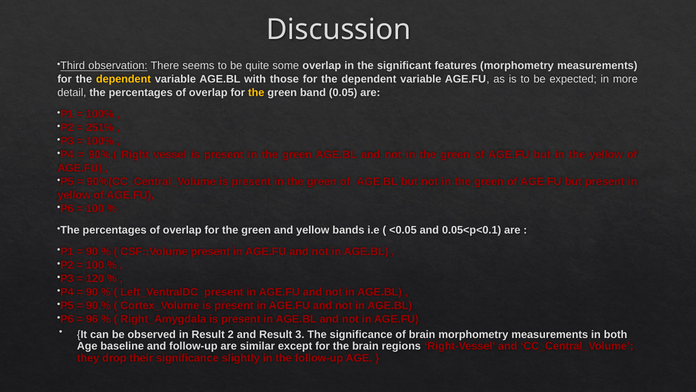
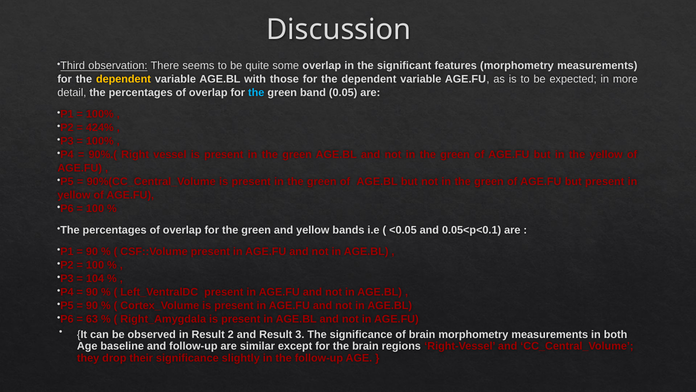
the colour: yellow -> light blue (256, 93)
251%: 251% -> 424% (100, 128)
120: 120 -> 104 (95, 278)
96: 96 -> 63 (92, 319)
